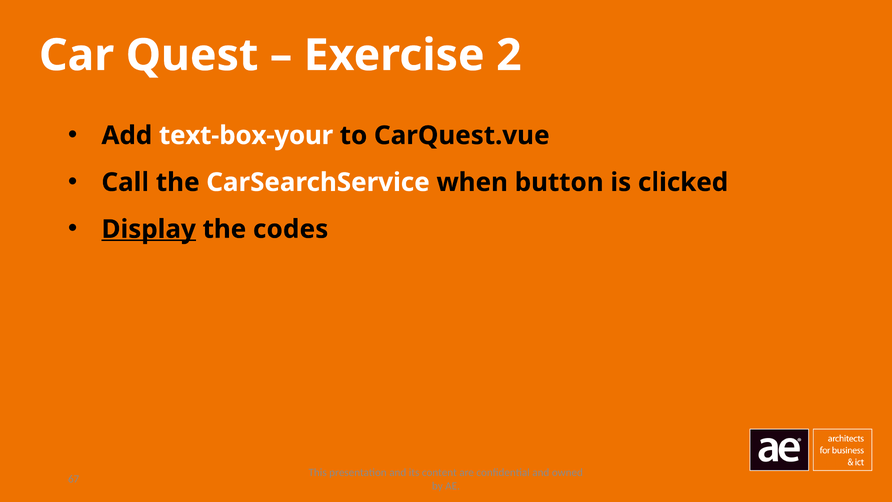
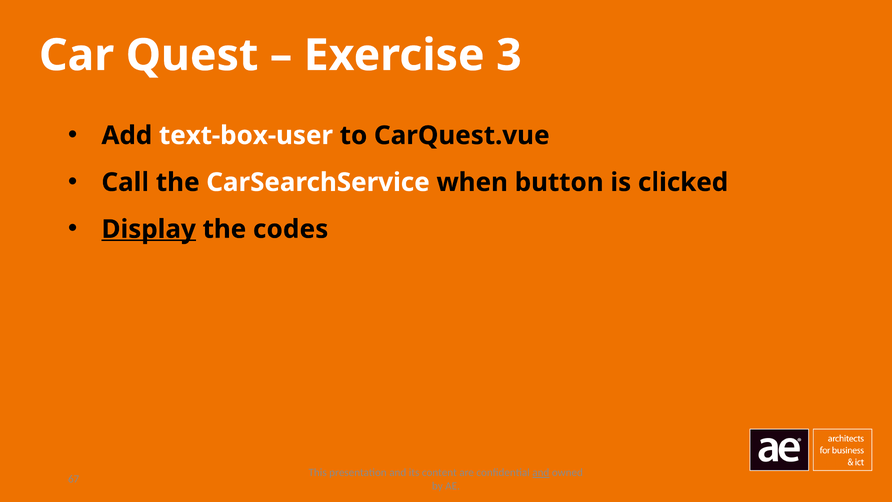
2: 2 -> 3 (509, 55)
text-box-your: text-box-your -> text-box-user (246, 135)
and underline: none -> present (541, 472)
